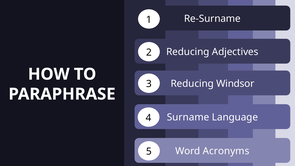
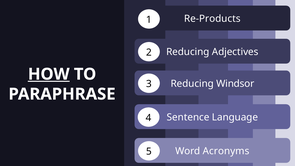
Re-Surname: Re-Surname -> Re-Products (212, 19)
HOW underline: none -> present (49, 74)
Surname: Surname -> Sentence (188, 117)
